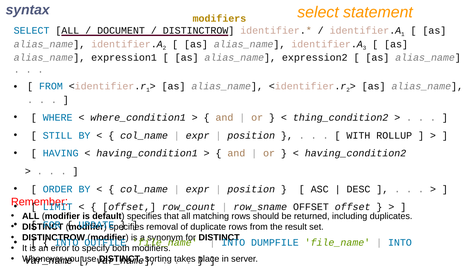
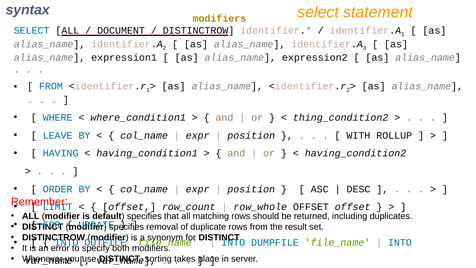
STILL: STILL -> LEAVE (58, 135)
row_sname: row_sname -> row_whole (260, 207)
